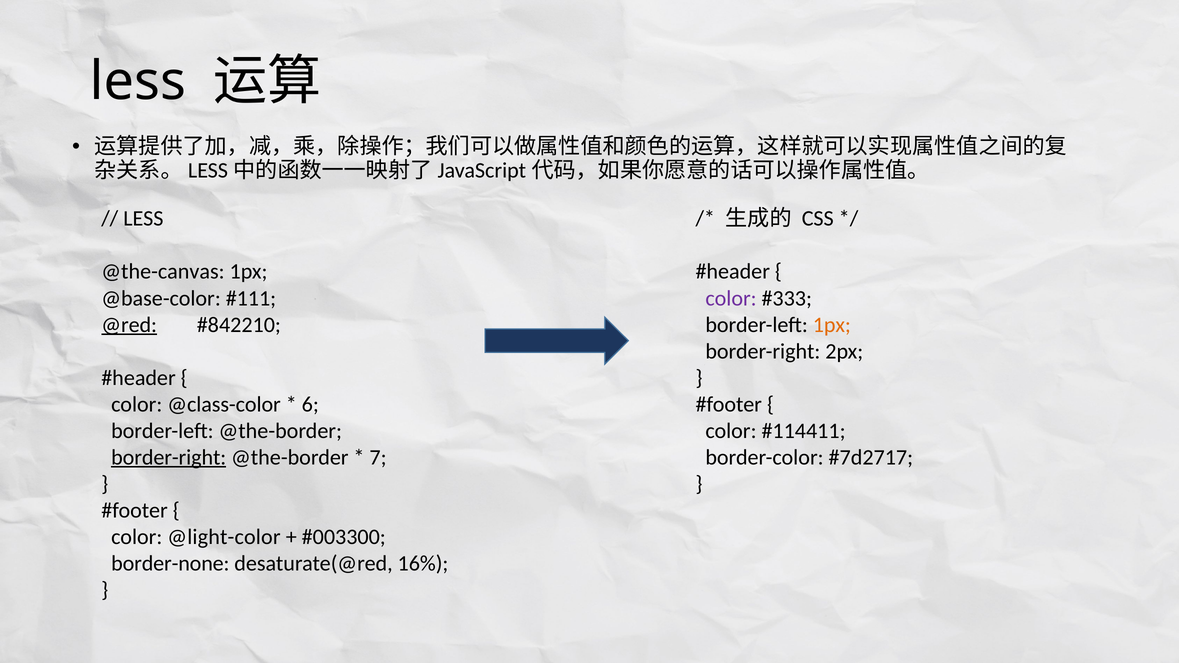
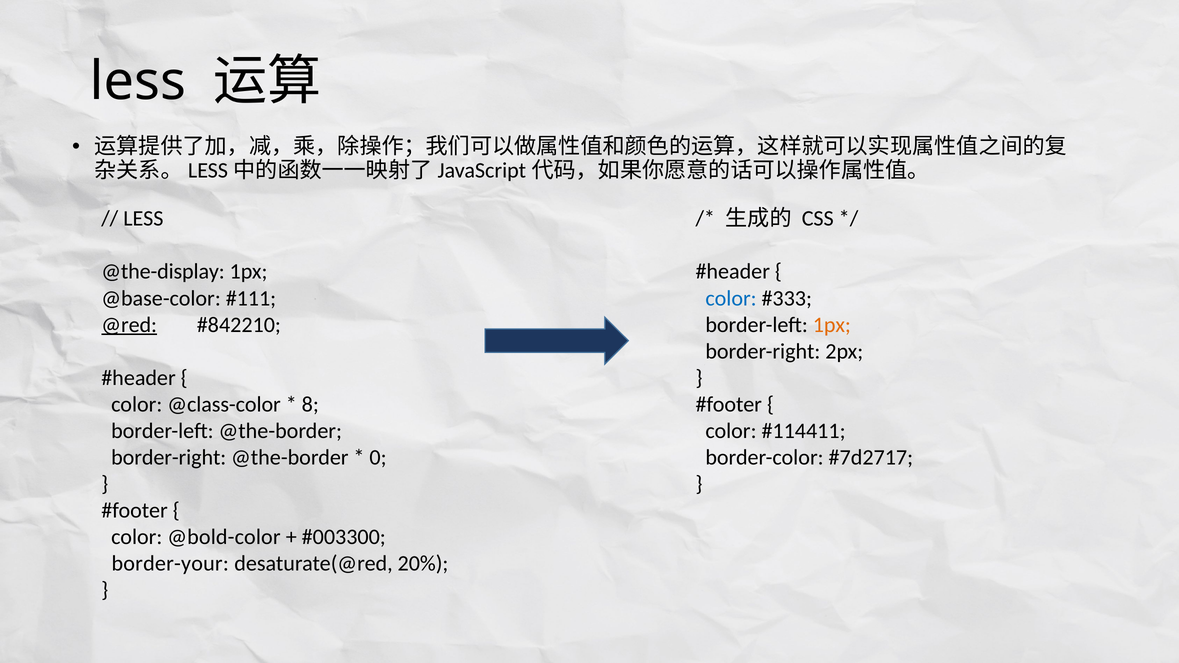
@the-canvas: @the-canvas -> @the-display (163, 272)
color colour: purple -> blue (731, 298)
6: 6 -> 8 (310, 404)
border-right underline: present -> none (169, 457)
7: 7 -> 0 (378, 457)
@light-color: @light-color -> @bold-color (224, 537)
border-none: border-none -> border-your (170, 564)
16%: 16% -> 20% (423, 564)
